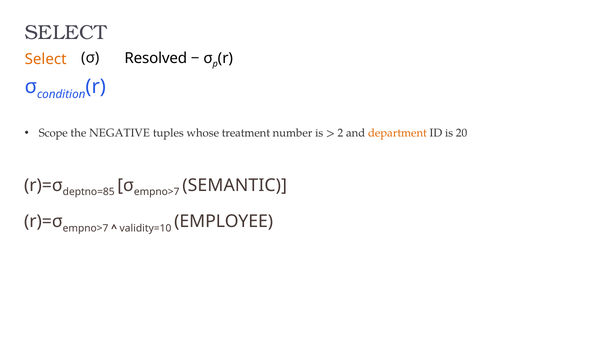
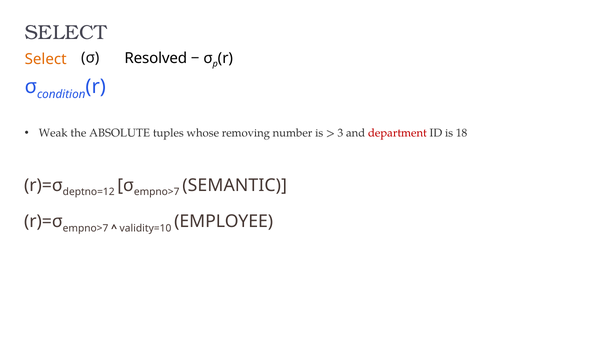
Scope: Scope -> Weak (53, 133)
NEGATIVE: NEGATIVE -> ABSOLUTE (120, 133)
treatment: treatment -> removing (246, 133)
2: 2 -> 3 (340, 133)
department colour: orange -> red (397, 133)
20: 20 -> 18 (462, 133)
deptno=85: deptno=85 -> deptno=12 (89, 192)
